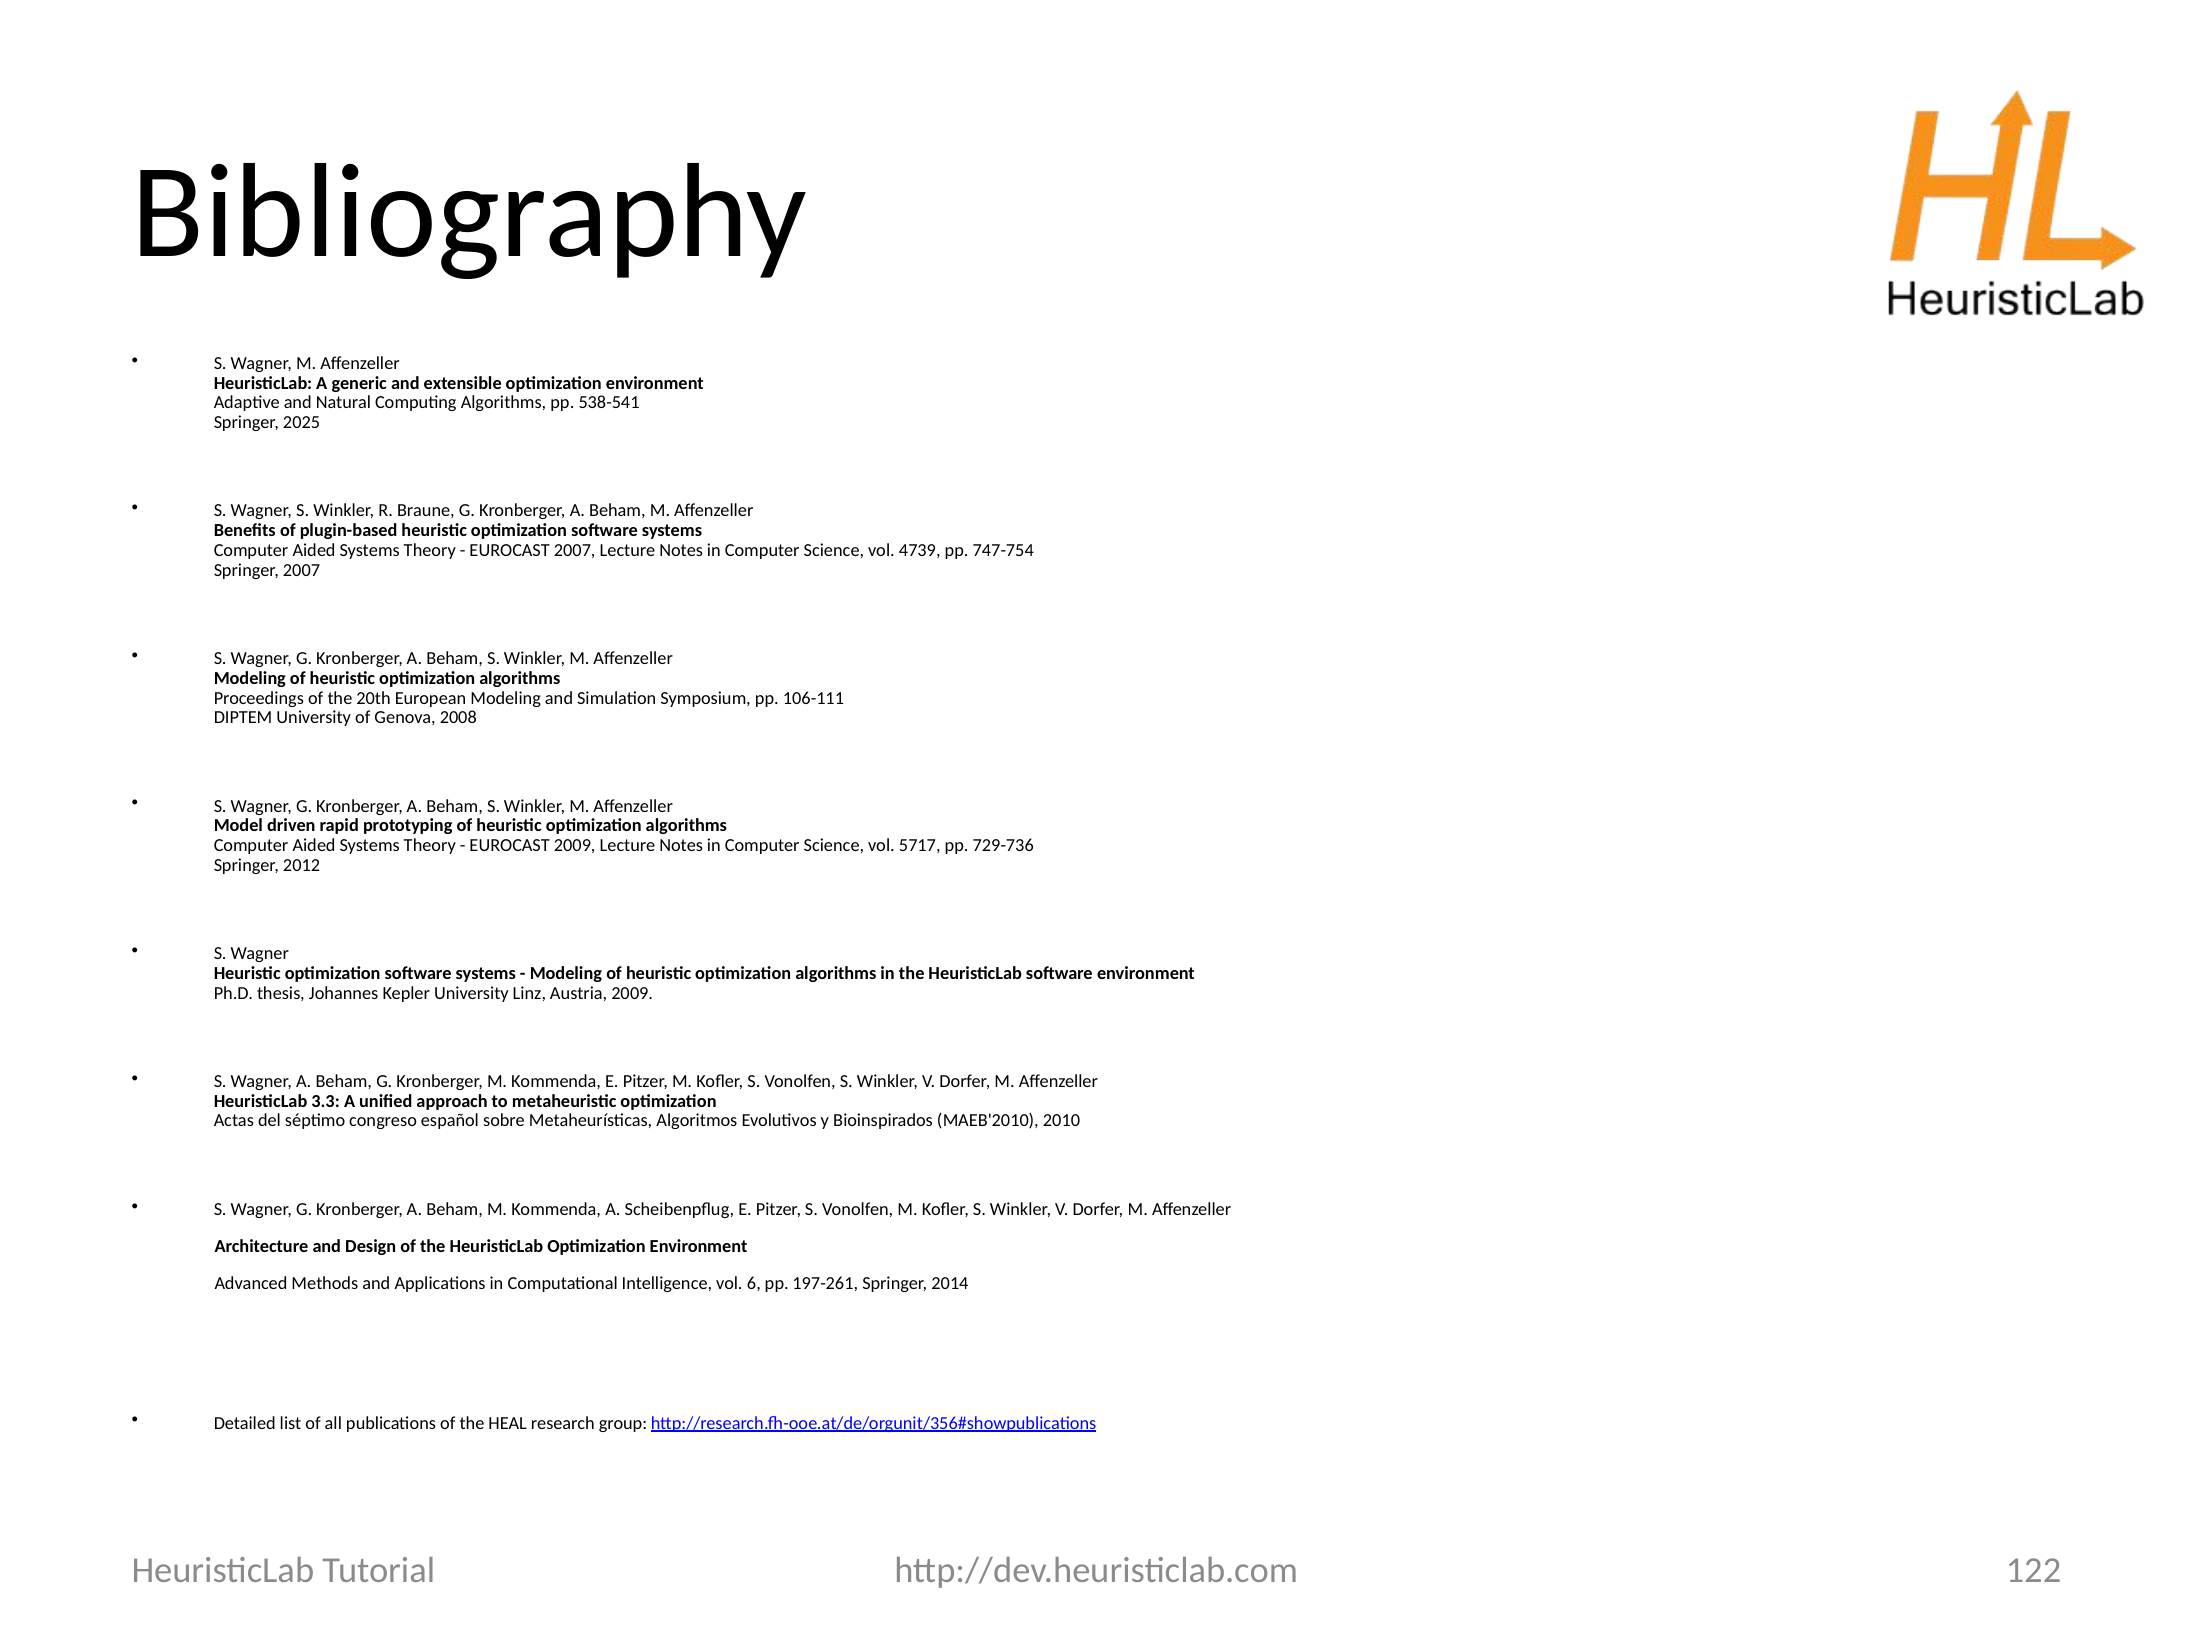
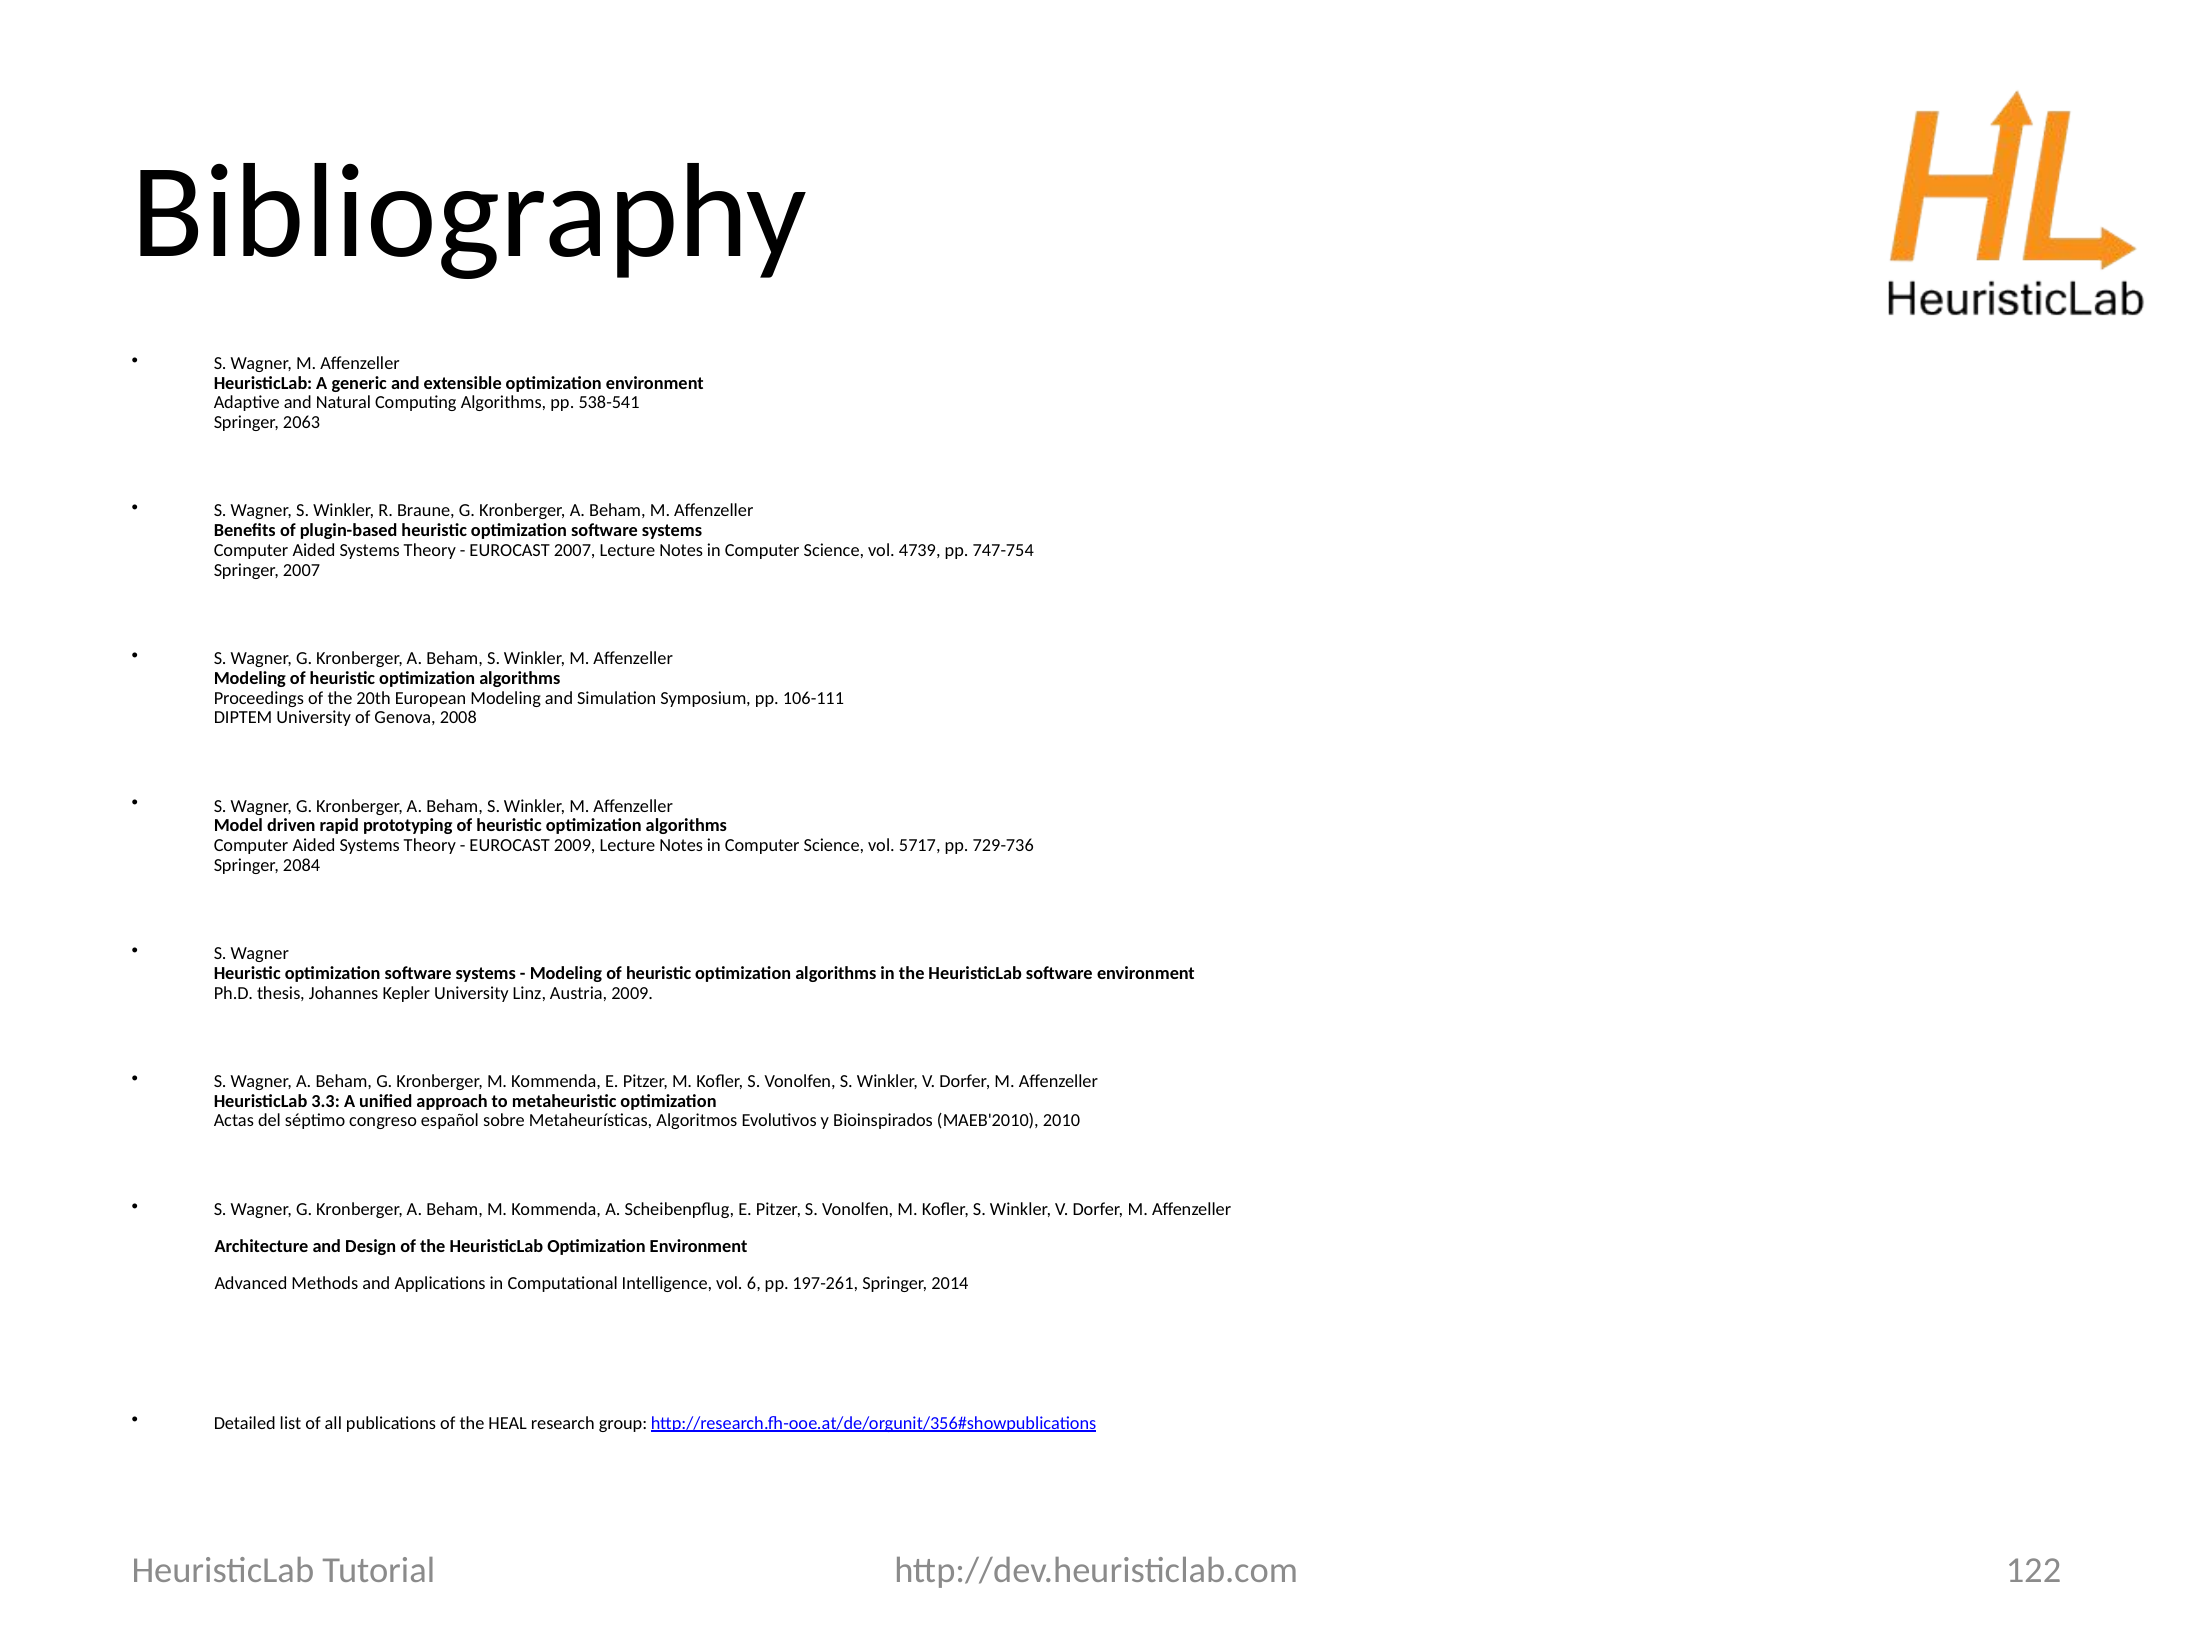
2025: 2025 -> 2063 (302, 423)
2012: 2012 -> 2084 (302, 865)
